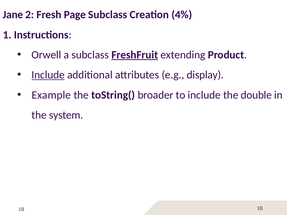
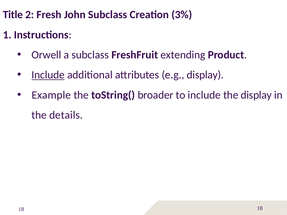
Jane: Jane -> Title (13, 15)
Page: Page -> John (75, 15)
4%: 4% -> 3% (182, 15)
FreshFruit underline: present -> none (135, 55)
the double: double -> display (256, 95)
system: system -> details (66, 115)
